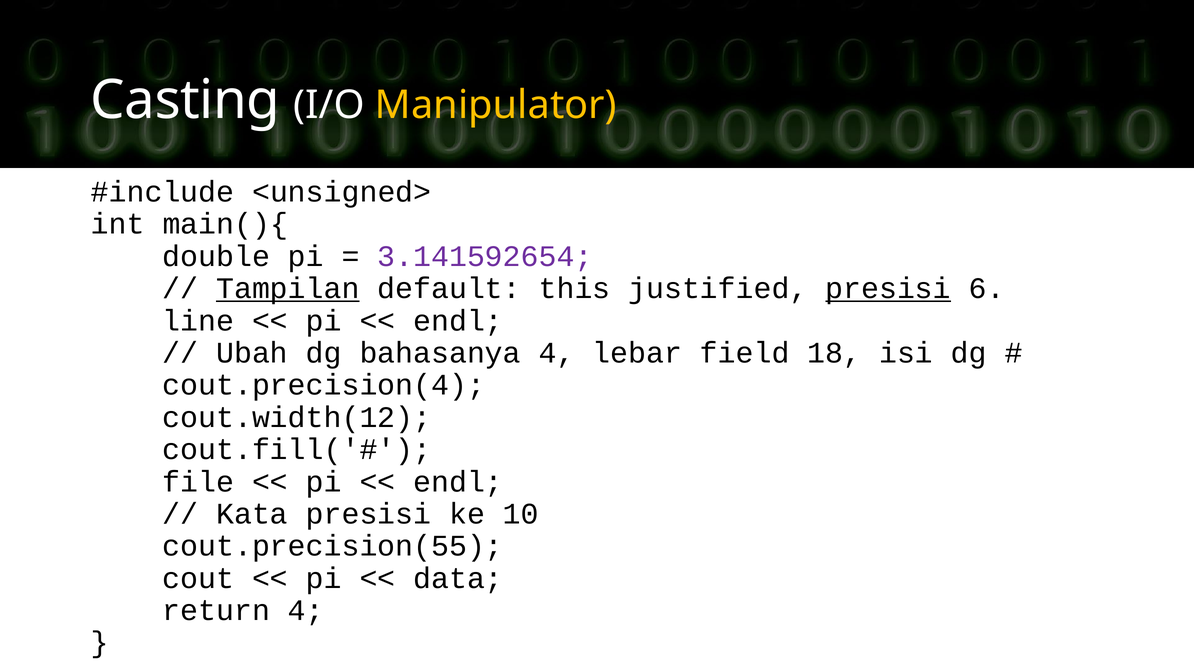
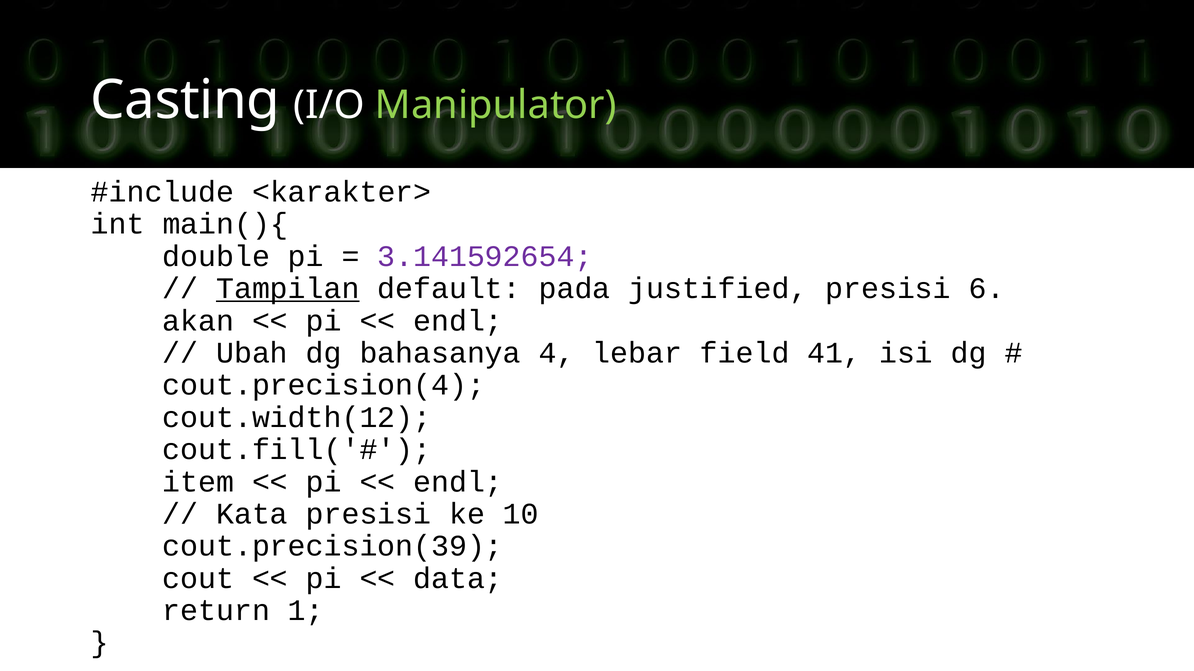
Manipulator colour: yellow -> light green (496, 105)
<unsigned>: <unsigned> -> <karakter> (342, 192)
this: this -> pada (575, 289)
presisi underline: present -> none (888, 289)
line: line -> akan (198, 321)
18: 18 -> 41 (834, 353)
file: file -> item (198, 482)
cout.precision(55: cout.precision(55 -> cout.precision(39 (333, 547)
return 4: 4 -> 1 (306, 611)
